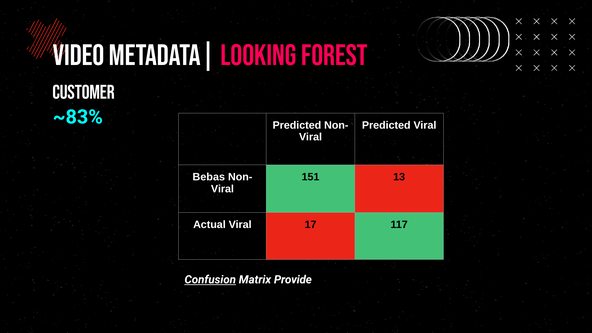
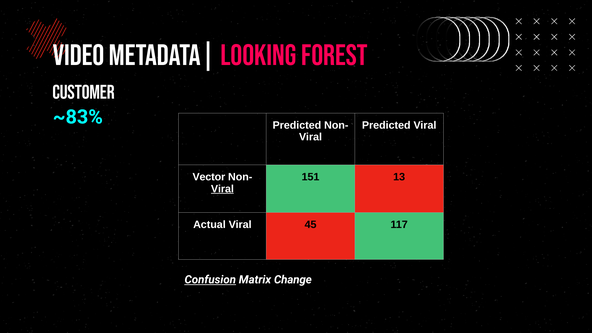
Bebas: Bebas -> Vector (209, 177)
Viral underline: none -> present (222, 189)
17: 17 -> 45 (311, 225)
Provide: Provide -> Change (293, 280)
